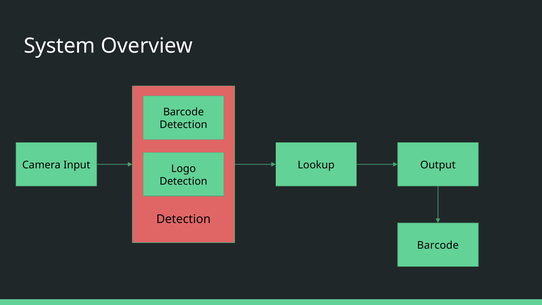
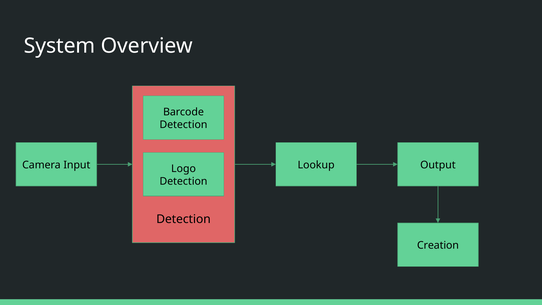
Barcode: Barcode -> Creation (438, 245)
